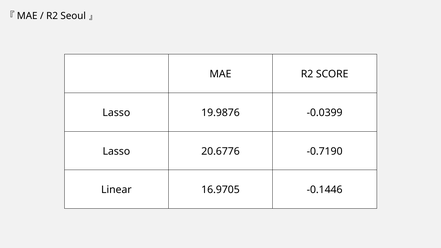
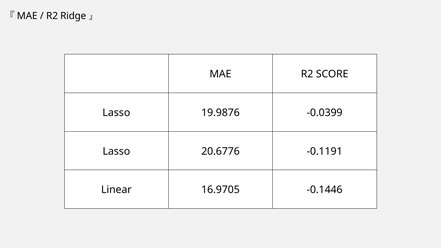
Seoul: Seoul -> Ridge (73, 16)
-0.7190: -0.7190 -> -0.1191 (325, 151)
